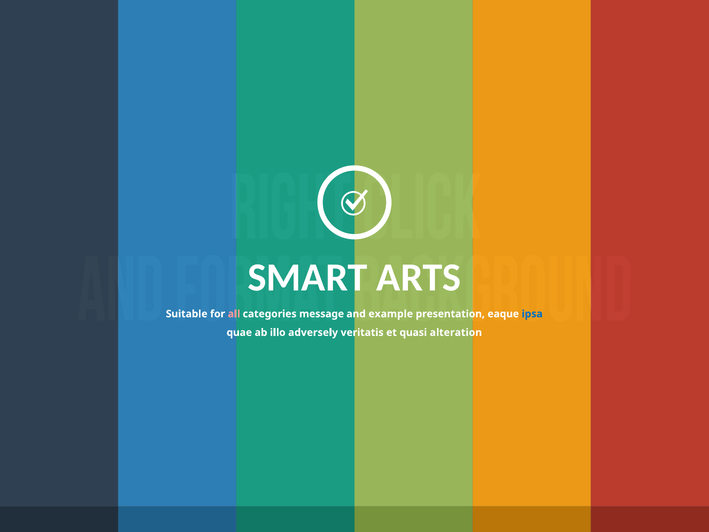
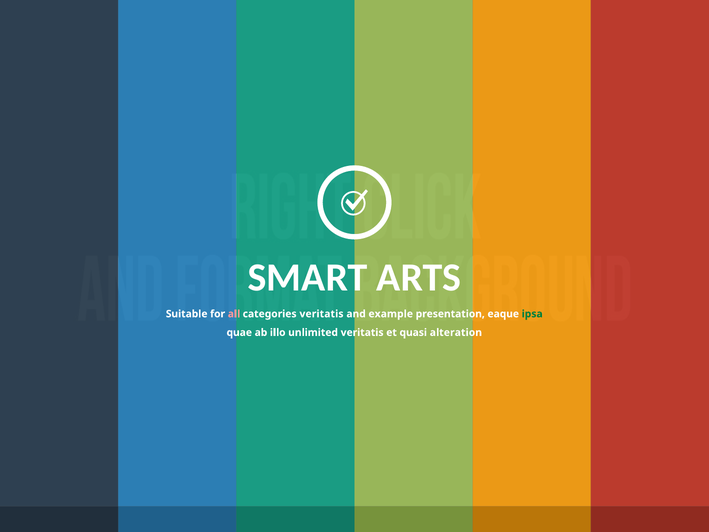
categories message: message -> veritatis (321, 314)
ipsa colour: blue -> green (532, 314)
adversely: adversely -> unlimited (313, 332)
